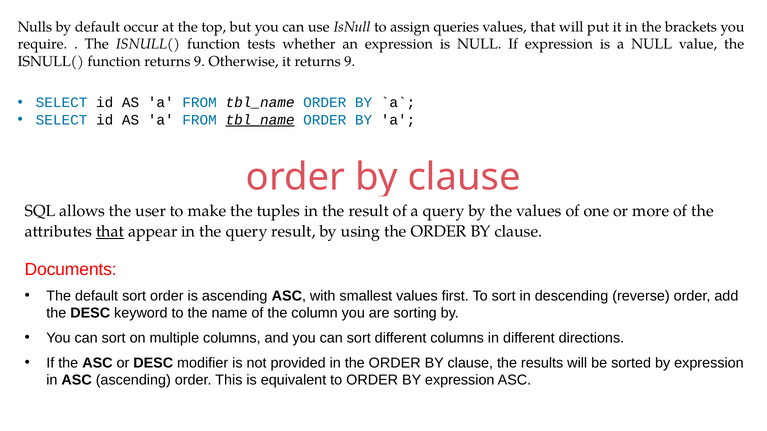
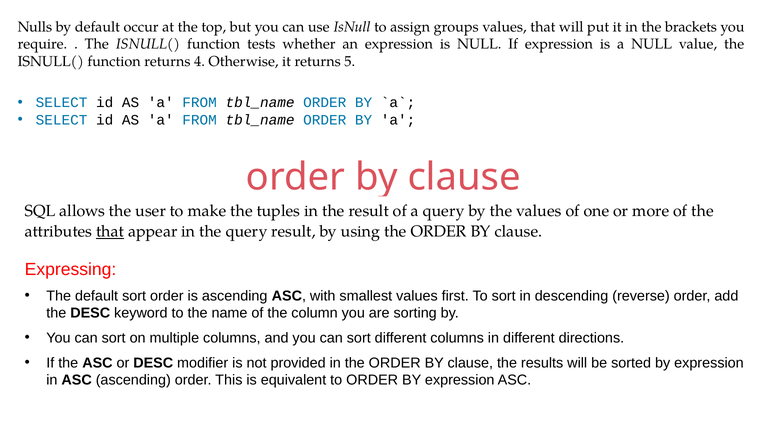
queries: queries -> groups (456, 27)
function returns 9: 9 -> 4 (199, 61)
it returns 9: 9 -> 5 (350, 61)
tbl_name underline: present -> none (260, 120)
Documents: Documents -> Expressing (71, 270)
